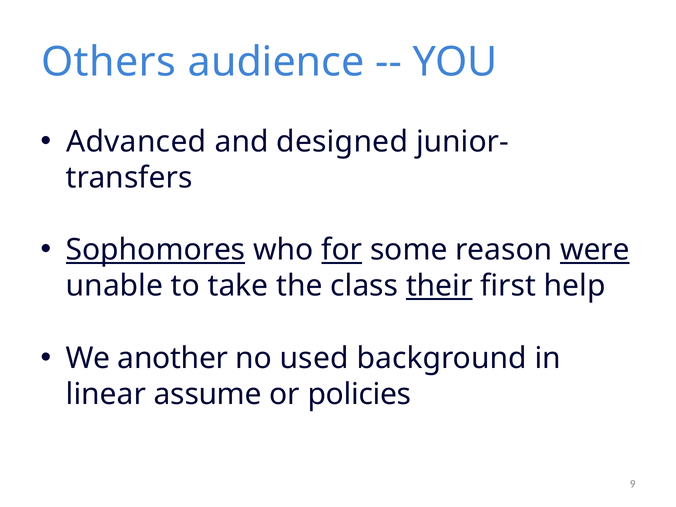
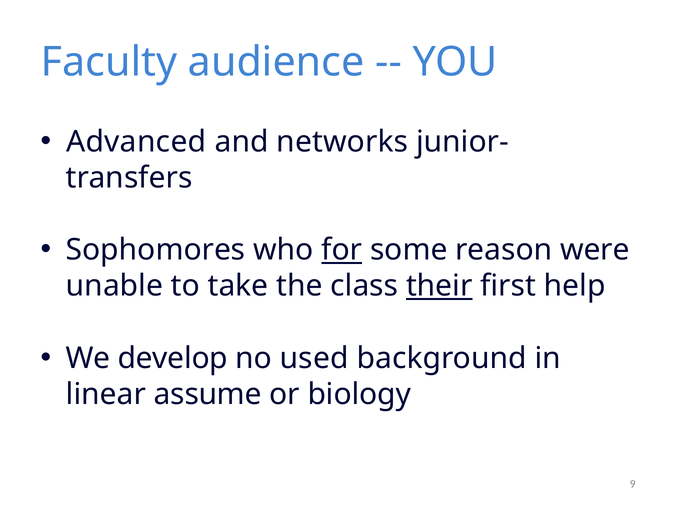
Others: Others -> Faculty (109, 62)
designed: designed -> networks (342, 142)
Sophomores underline: present -> none (156, 250)
were underline: present -> none (595, 250)
another: another -> develop (173, 358)
policies: policies -> biology (359, 394)
